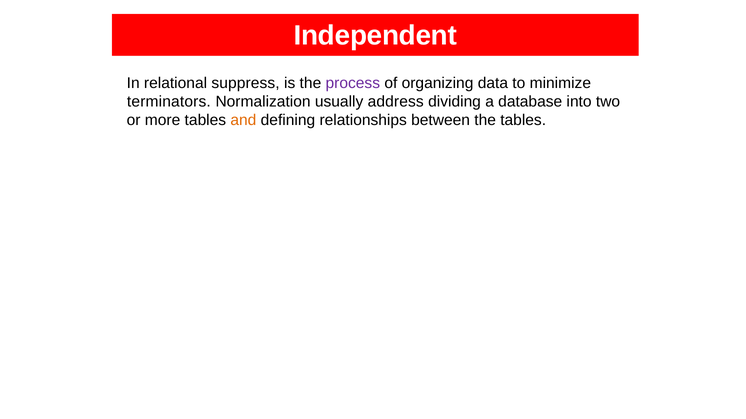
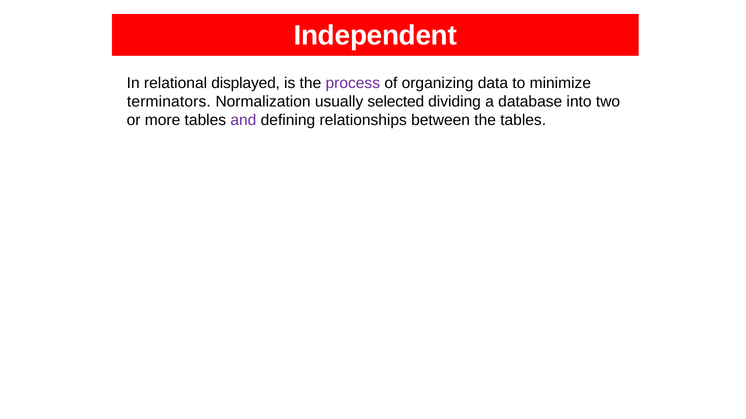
suppress: suppress -> displayed (246, 83)
address: address -> selected (396, 102)
and colour: orange -> purple (243, 120)
